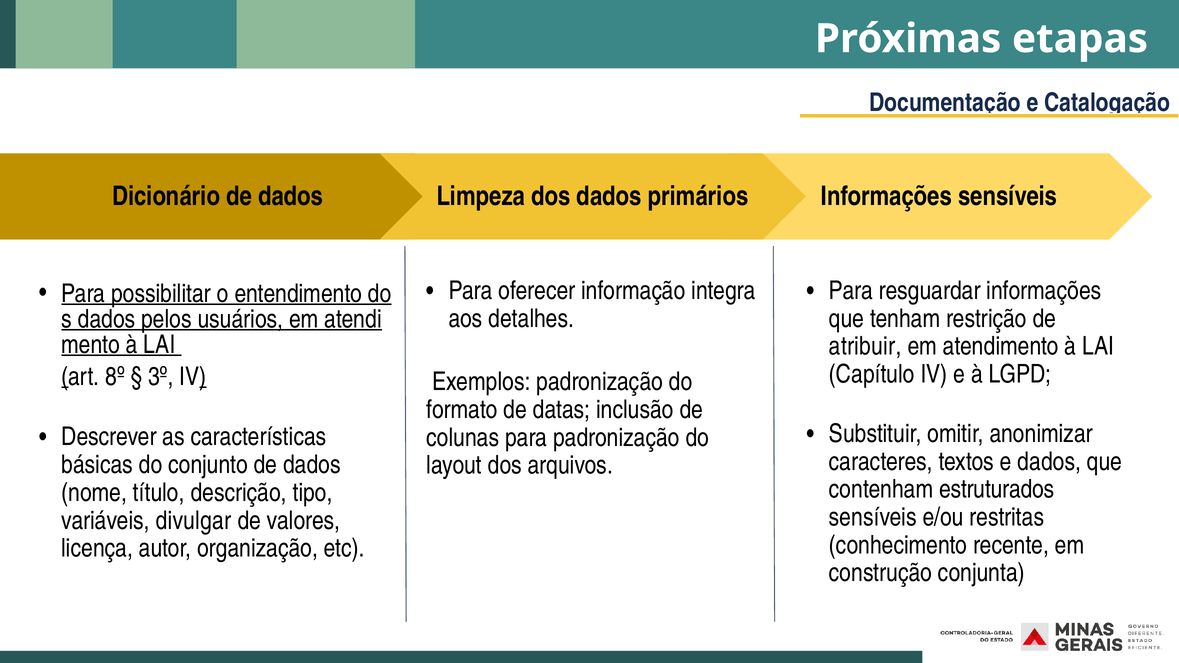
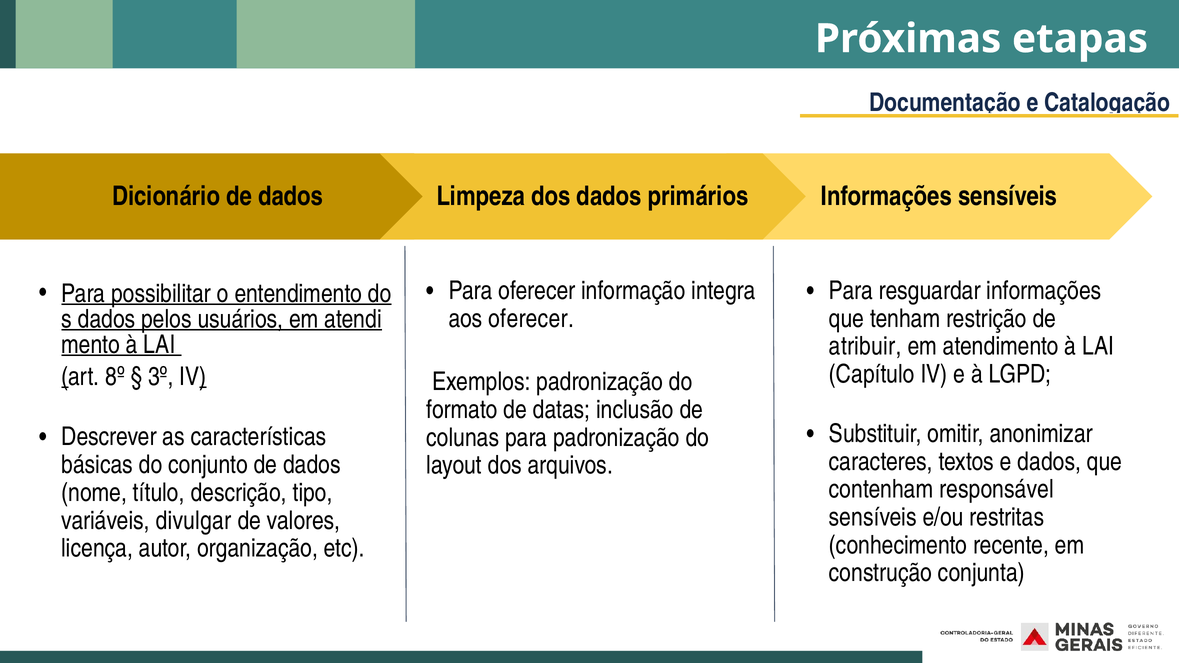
aos detalhes: detalhes -> oferecer (531, 319)
estruturados: estruturados -> responsável (997, 490)
